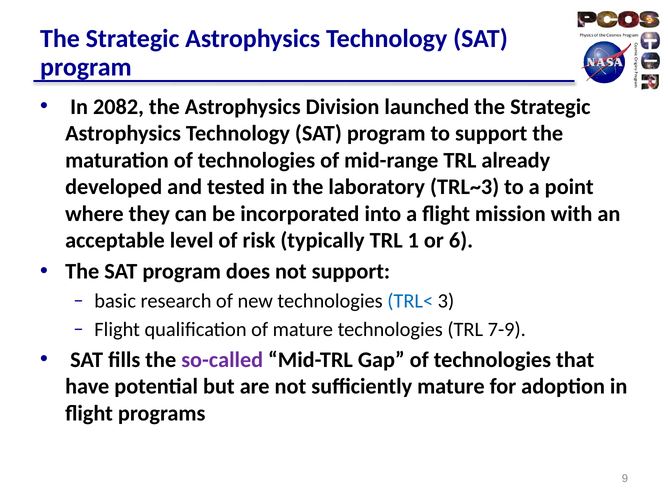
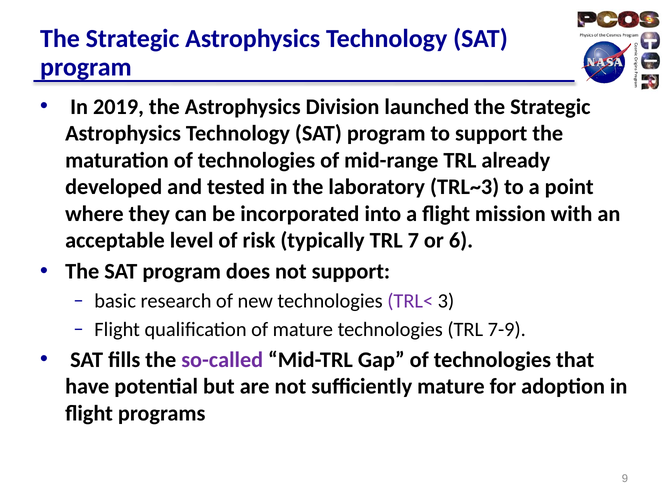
2082: 2082 -> 2019 (118, 107)
1: 1 -> 7 (413, 240)
TRL< colour: blue -> purple (410, 301)
